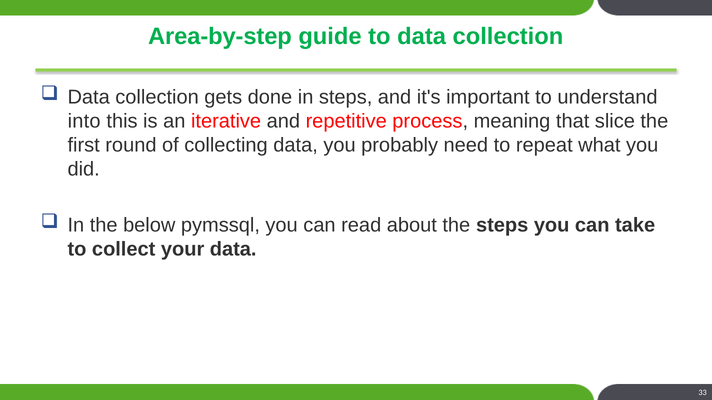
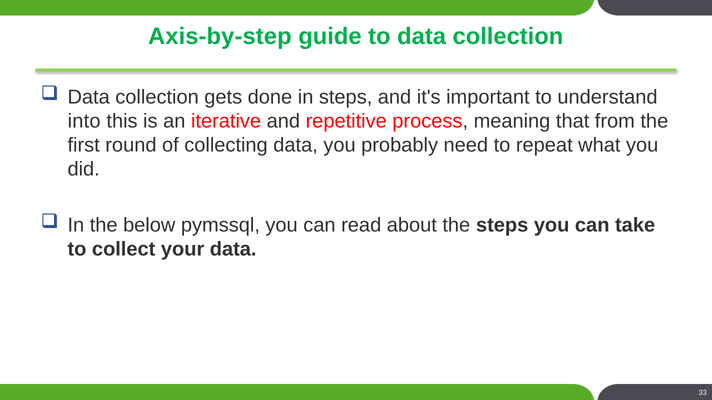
Area-by-step: Area-by-step -> Axis-by-step (220, 37)
slice: slice -> from (615, 121)
